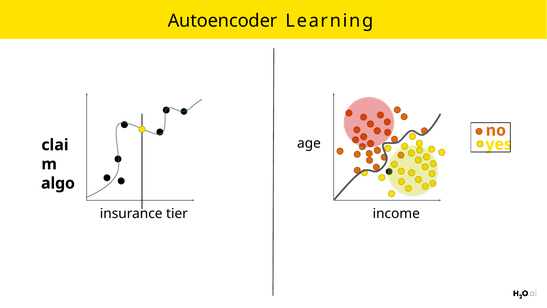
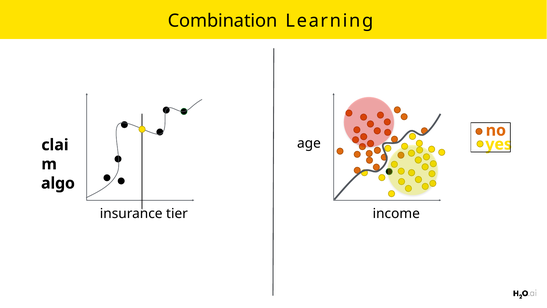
Autoencoder: Autoencoder -> Combination (223, 21)
